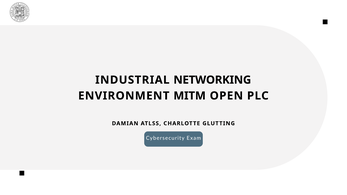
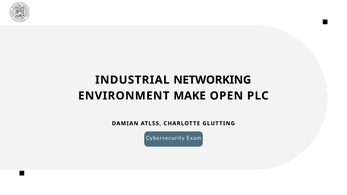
MITM: MITM -> MAKE (190, 96)
